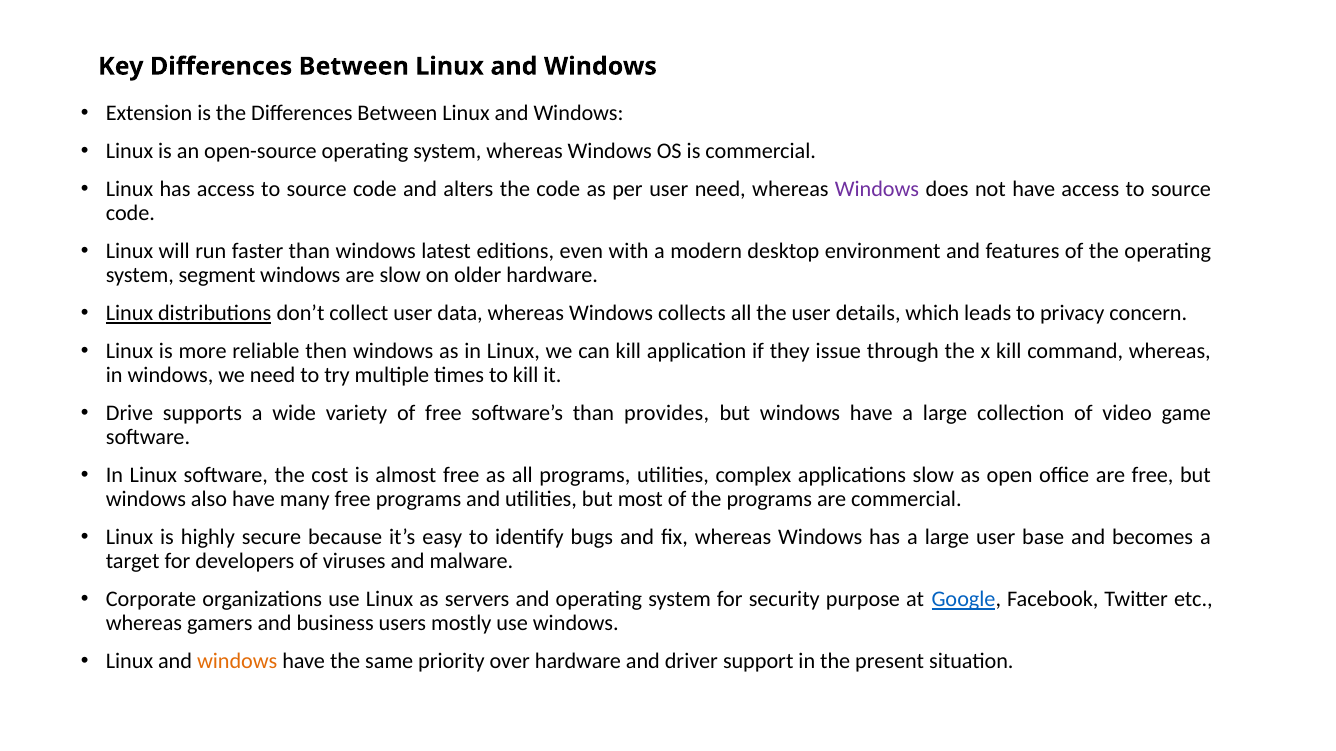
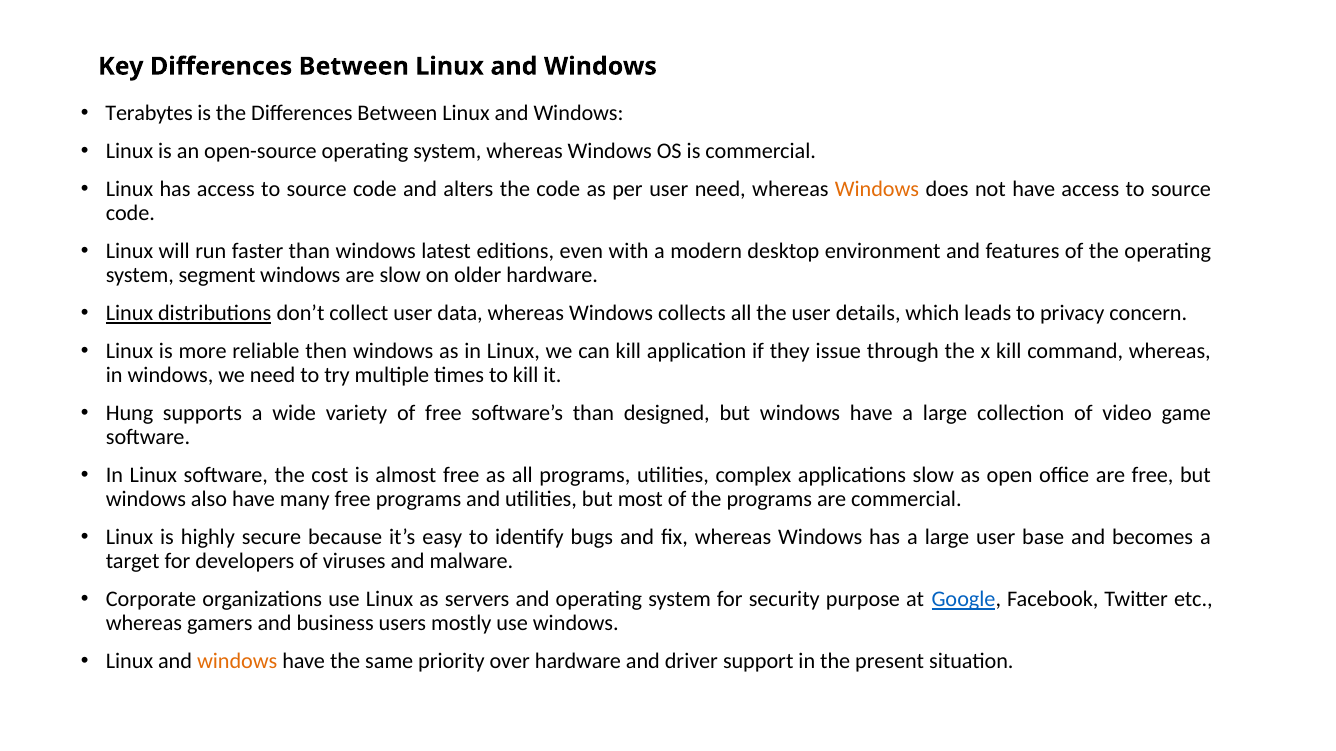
Extension: Extension -> Terabytes (149, 113)
Windows colour: purple -> orange (877, 189)
Drive: Drive -> Hung (130, 413)
provides: provides -> designed (667, 413)
